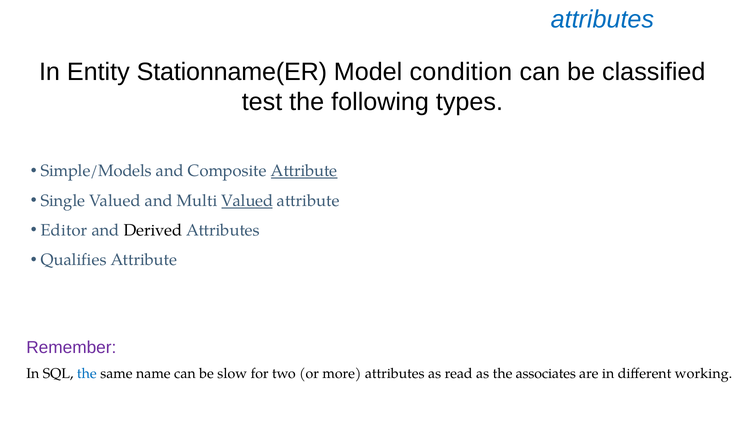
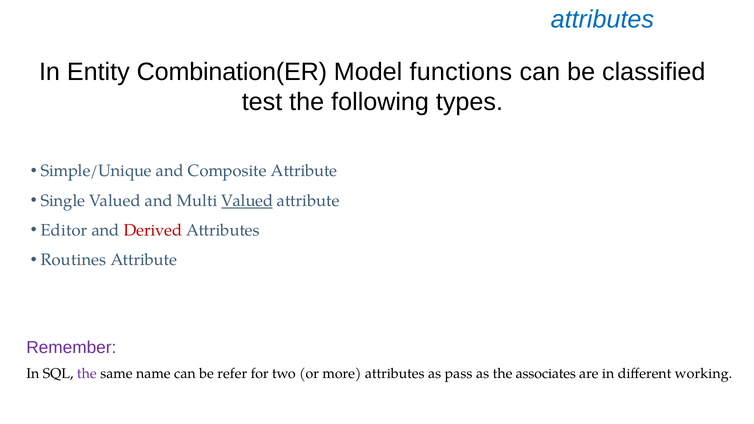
Stationname(ER: Stationname(ER -> Combination(ER (232, 72)
condition: condition -> functions (461, 72)
Simple/Models: Simple/Models -> Simple/Unique (96, 171)
Attribute underline: present -> none (304, 171)
Derived colour: black -> red (153, 230)
Qualifies: Qualifies -> Routines (73, 260)
the colour: blue -> purple (87, 374)
slow: slow -> refer (232, 374)
read: read -> pass (459, 374)
